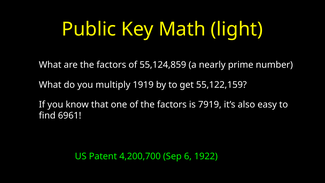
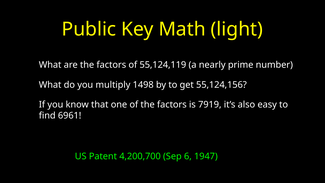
55,124,859: 55,124,859 -> 55,124,119 (163, 65)
1919: 1919 -> 1498 (143, 85)
55,122,159: 55,122,159 -> 55,124,156 (221, 85)
1922: 1922 -> 1947 (206, 156)
